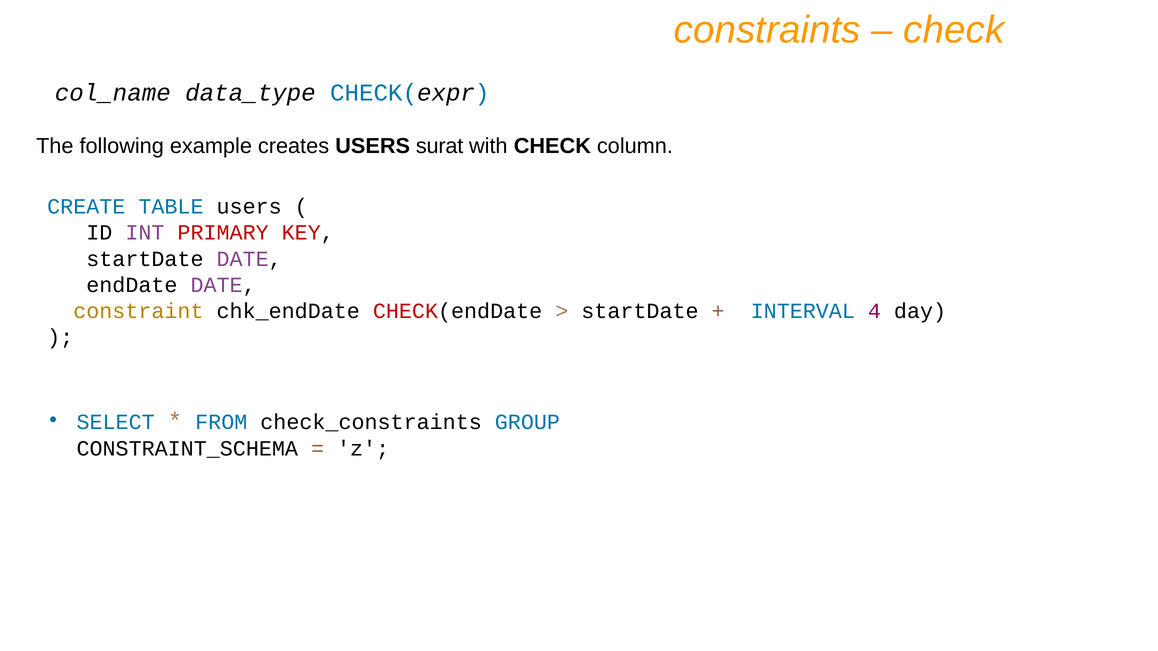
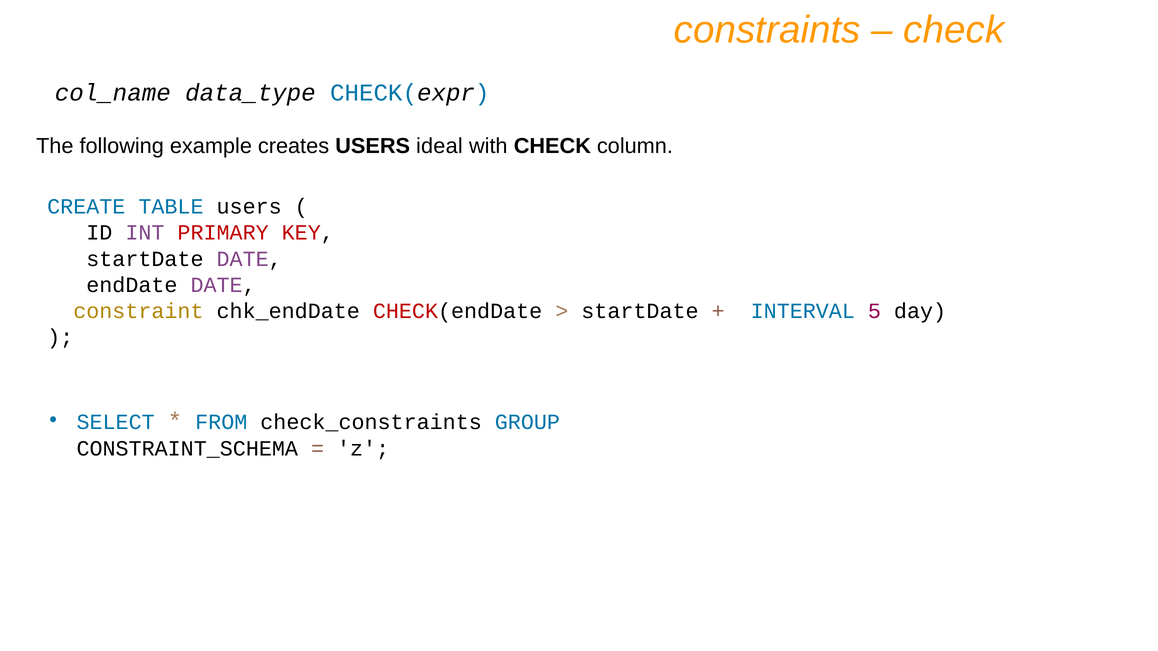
surat: surat -> ideal (439, 146)
4: 4 -> 5 (874, 311)
